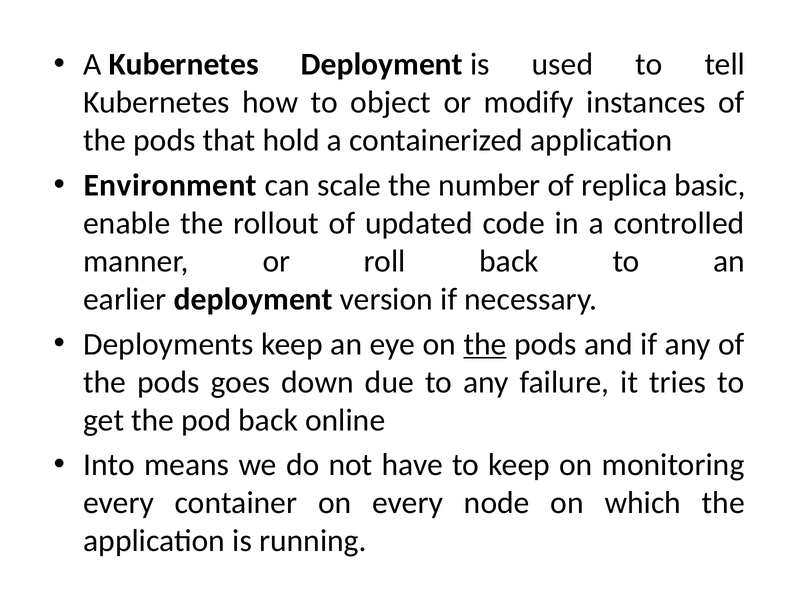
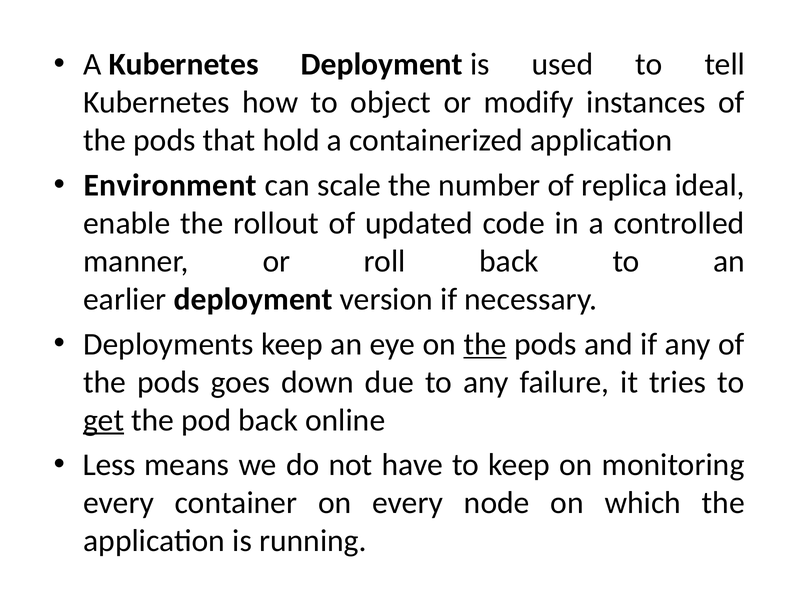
basic: basic -> ideal (710, 185)
get underline: none -> present (104, 420)
Into: Into -> Less (109, 465)
